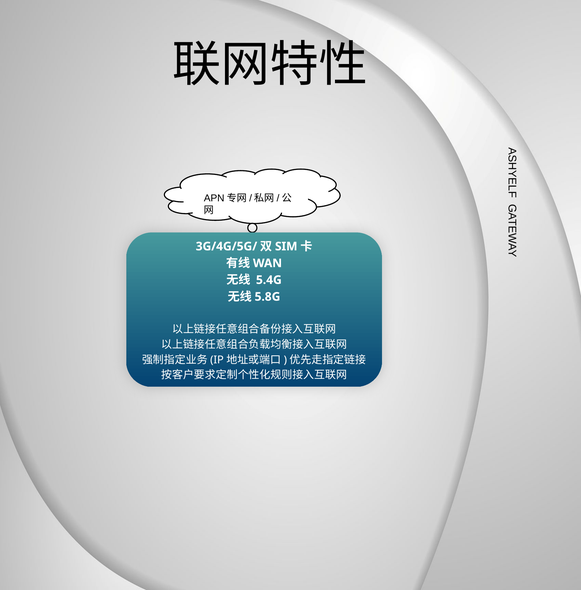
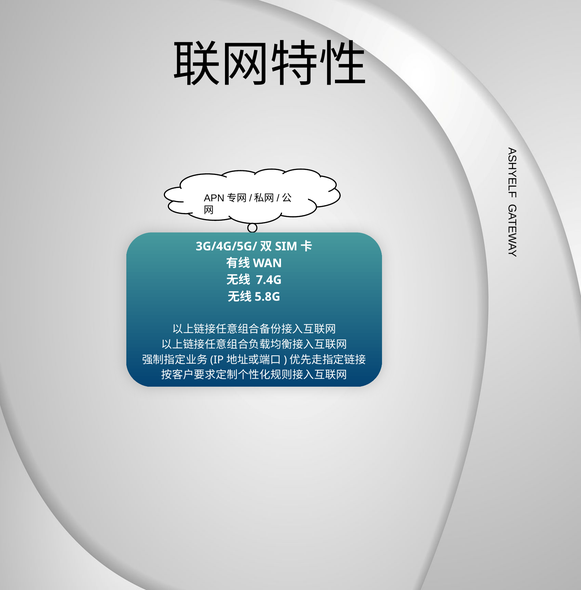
5.4G: 5.4G -> 7.4G (269, 280)
